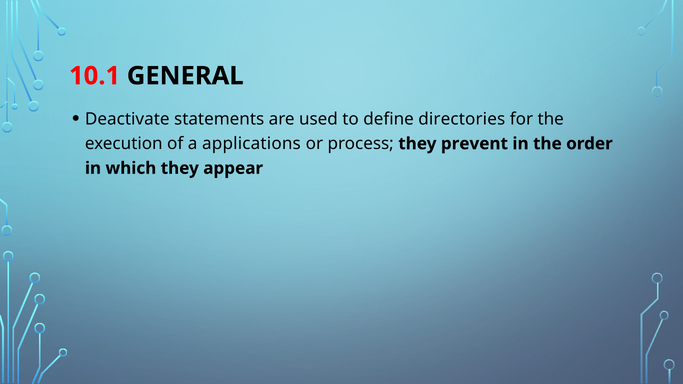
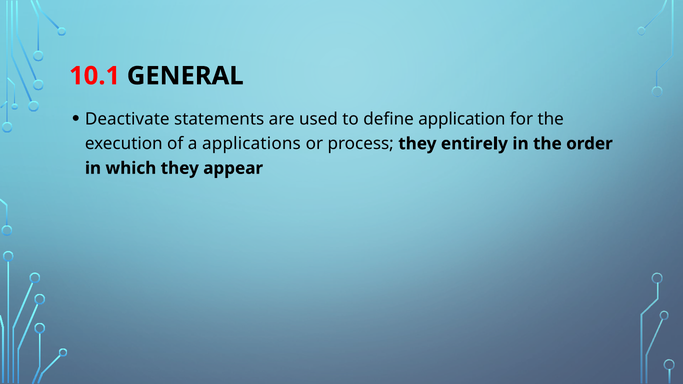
directories: directories -> application (462, 119)
prevent: prevent -> entirely (474, 144)
